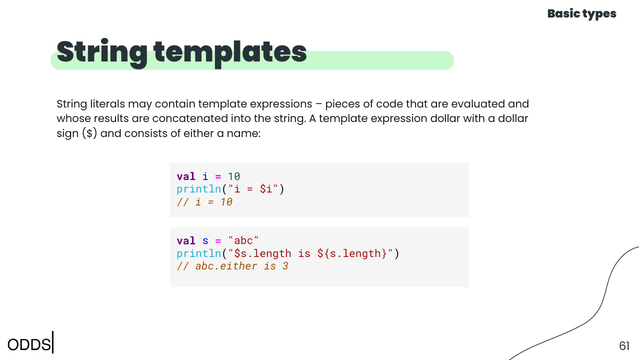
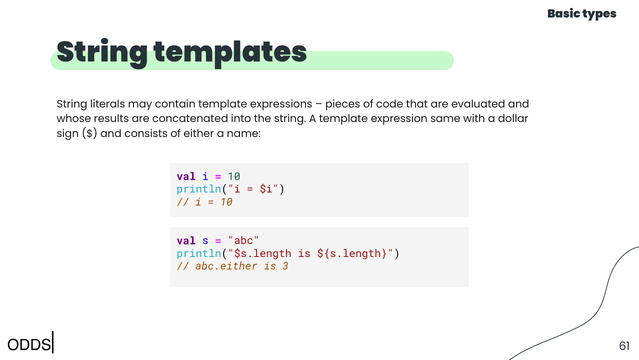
expression dollar: dollar -> same (445, 119)
